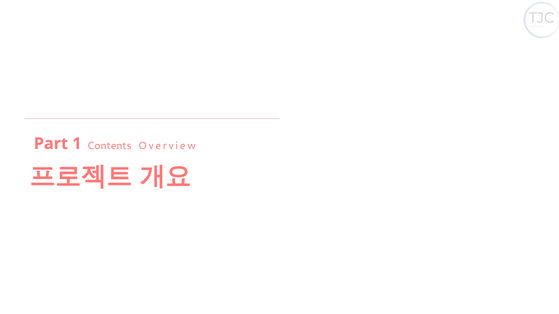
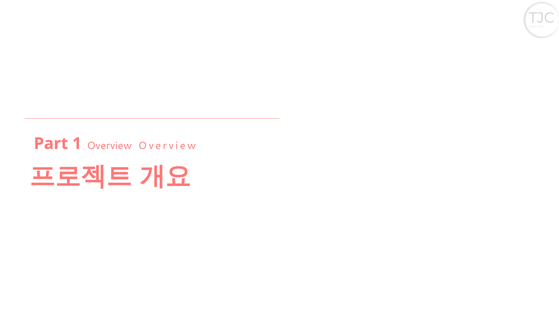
Contents: Contents -> Overview (109, 146)
